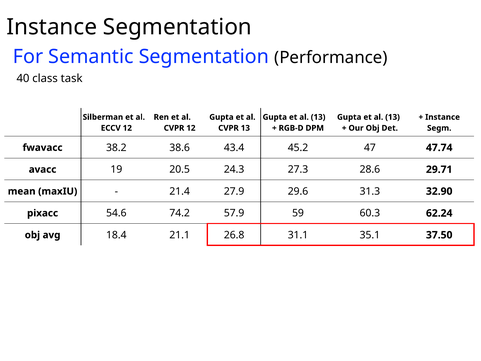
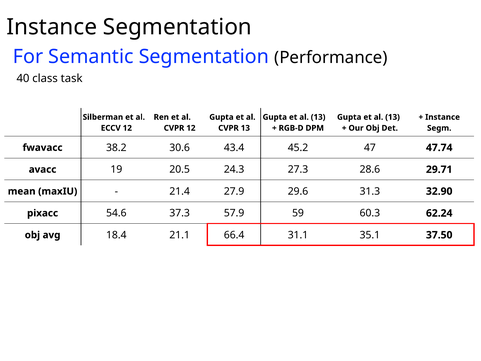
38.6: 38.6 -> 30.6 (180, 148)
74.2: 74.2 -> 37.3 (180, 213)
26.8: 26.8 -> 66.4 (234, 235)
